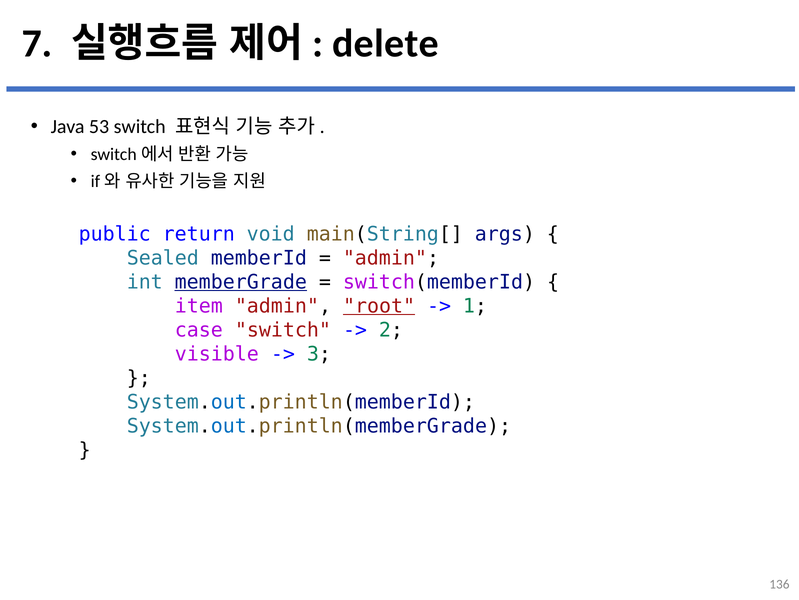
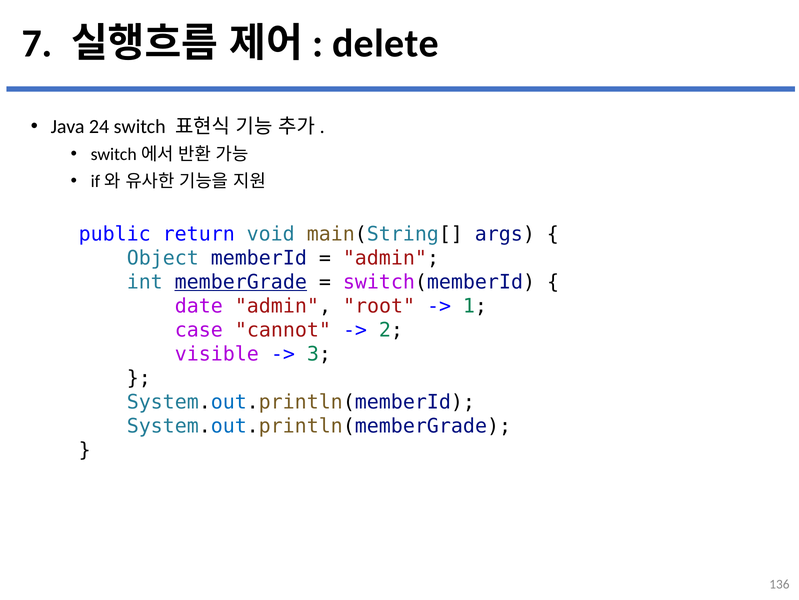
53: 53 -> 24 (99, 126)
Sealed: Sealed -> Object (163, 258)
item: item -> date (199, 306)
root underline: present -> none (379, 306)
case switch: switch -> cannot (283, 330)
